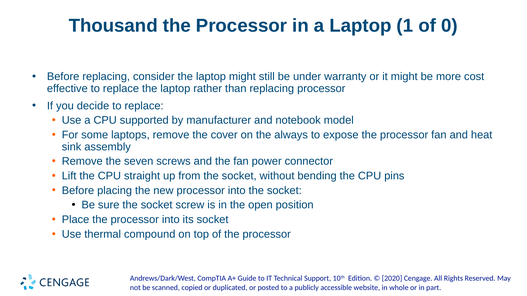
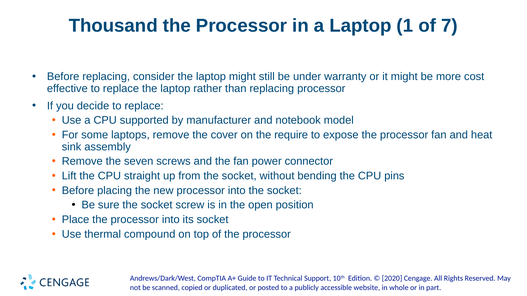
0: 0 -> 7 (449, 26)
always: always -> require (291, 135)
